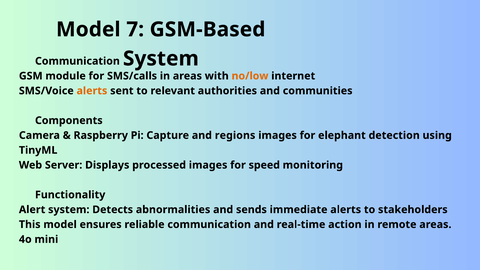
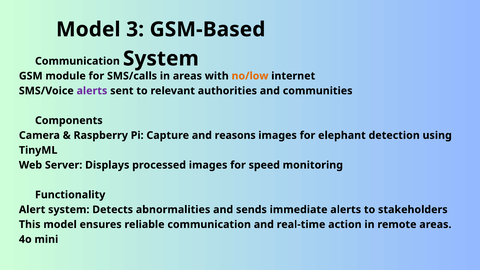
7: 7 -> 3 (135, 29)
alerts colour: orange -> purple (92, 91)
regions: regions -> reasons (235, 135)
